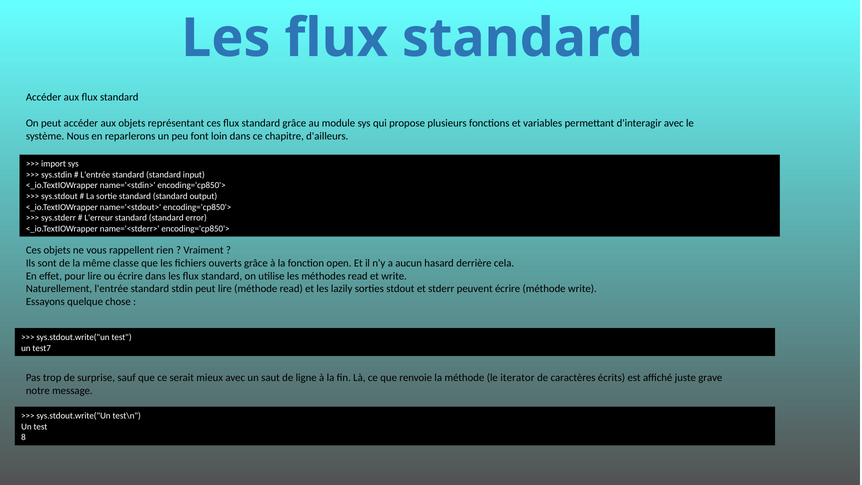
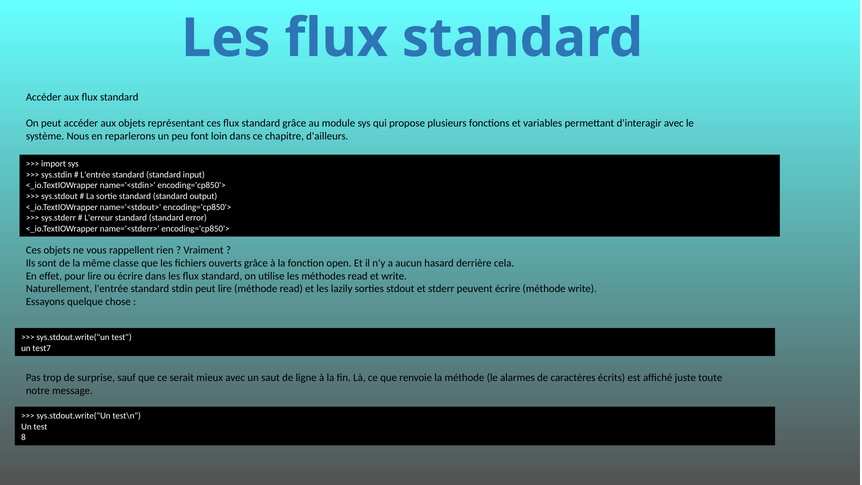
iterator: iterator -> alarmes (518, 378)
grave: grave -> toute (710, 378)
